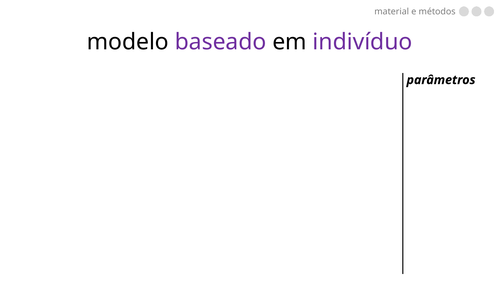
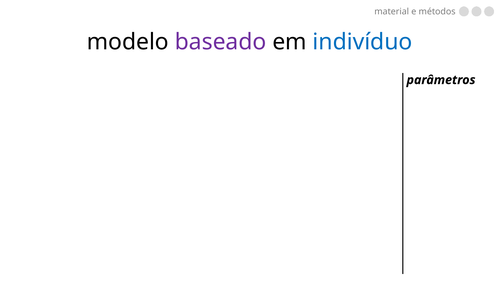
indivíduo colour: purple -> blue (363, 42)
